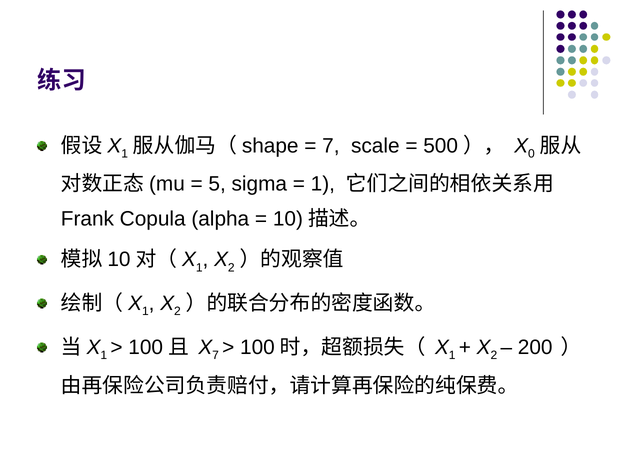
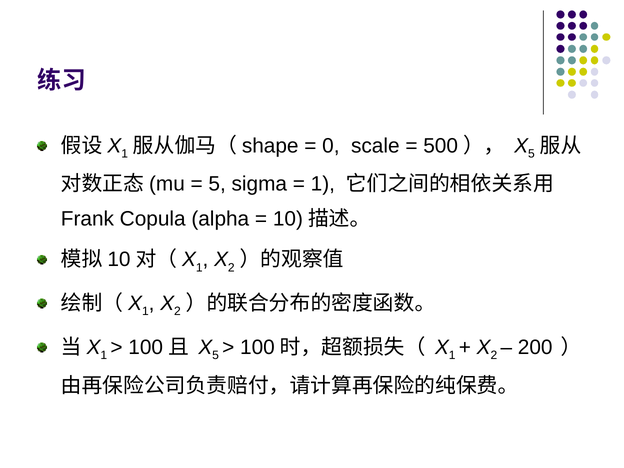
7: 7 -> 0 (331, 146)
0: 0 -> 5 (531, 154)
7: 7 -> 5 (216, 355)
